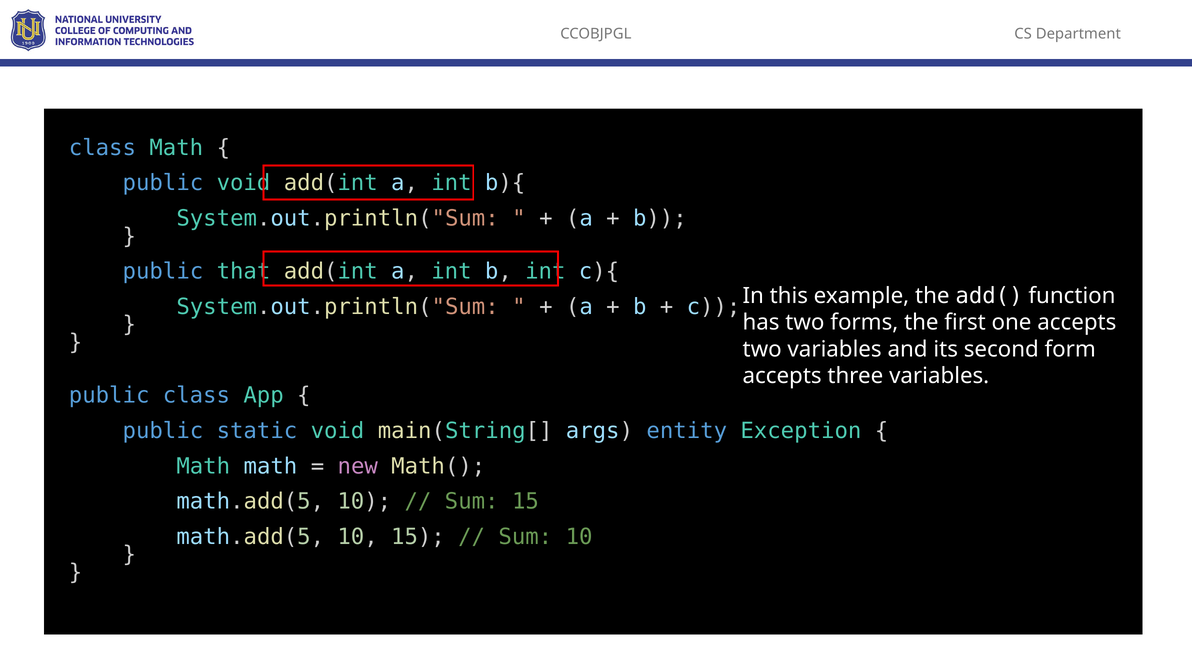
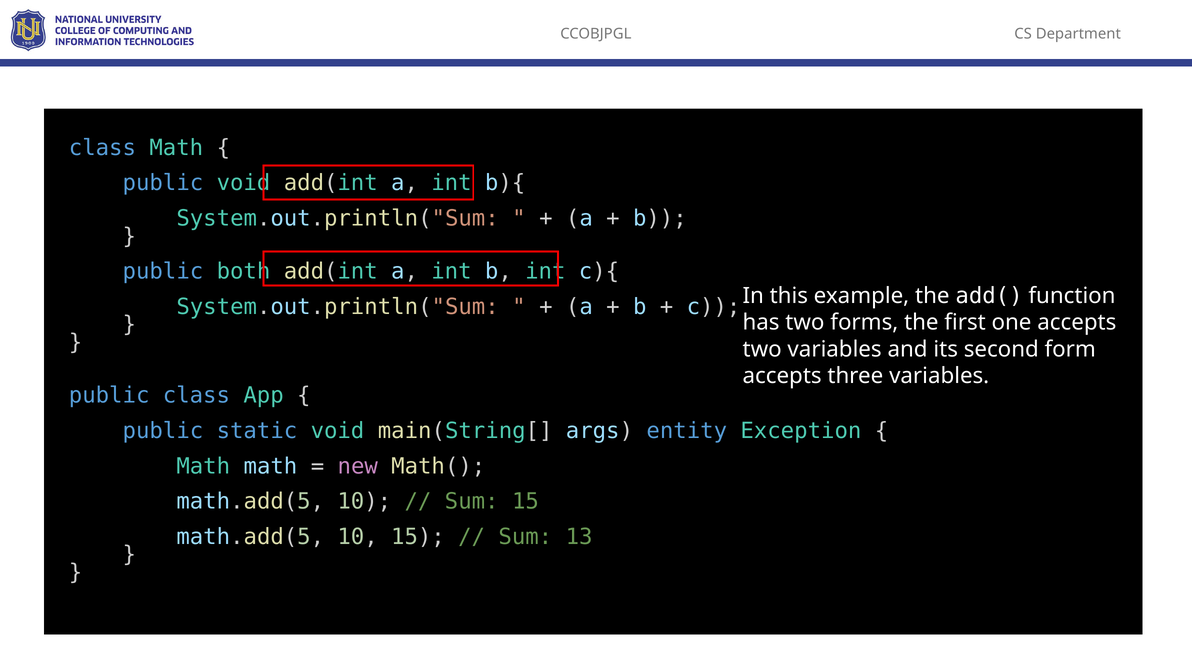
that: that -> both (243, 272)
Sum 10: 10 -> 13 (579, 537)
